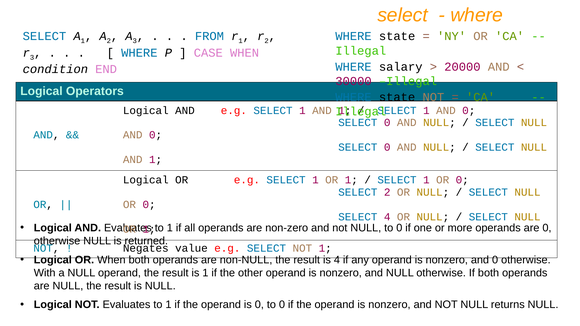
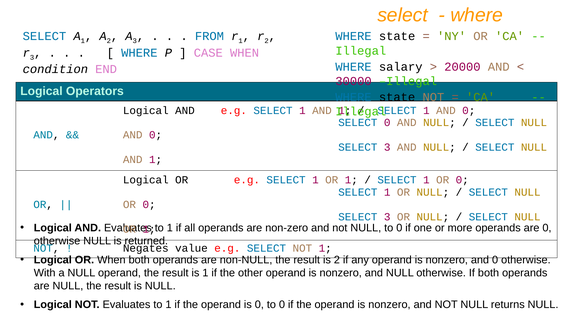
0: 0 -> 3 (387, 147)
2: 2 -> 1 (387, 192)
4: 4 -> 3 (387, 217)
is 4: 4 -> 2 (337, 260)
